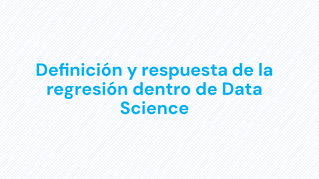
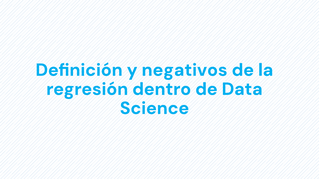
respuesta: respuesta -> negativos (185, 70)
